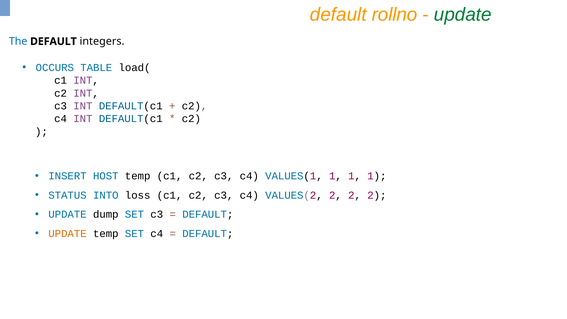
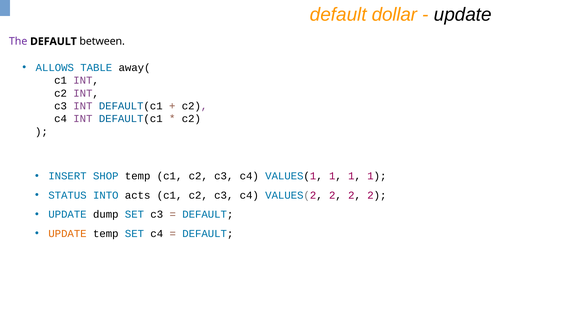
rollno: rollno -> dollar (395, 15)
update colour: green -> black (463, 15)
The colour: blue -> purple (18, 41)
integers: integers -> between (102, 41)
OCCURS: OCCURS -> ALLOWS (55, 68)
load(: load( -> away( (135, 68)
HOST: HOST -> SHOP (106, 176)
loss: loss -> acts (138, 195)
